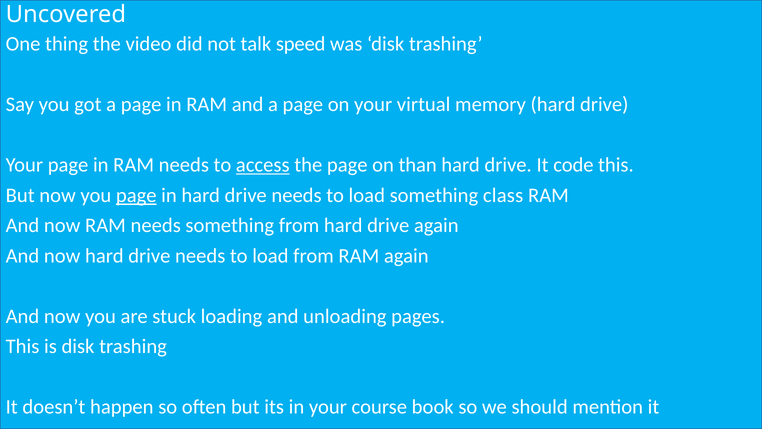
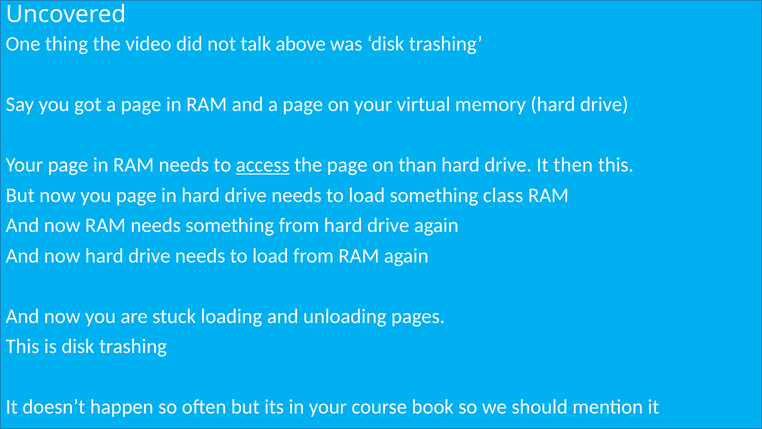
speed: speed -> above (301, 44)
code: code -> then (573, 165)
page underline: present -> none (136, 195)
